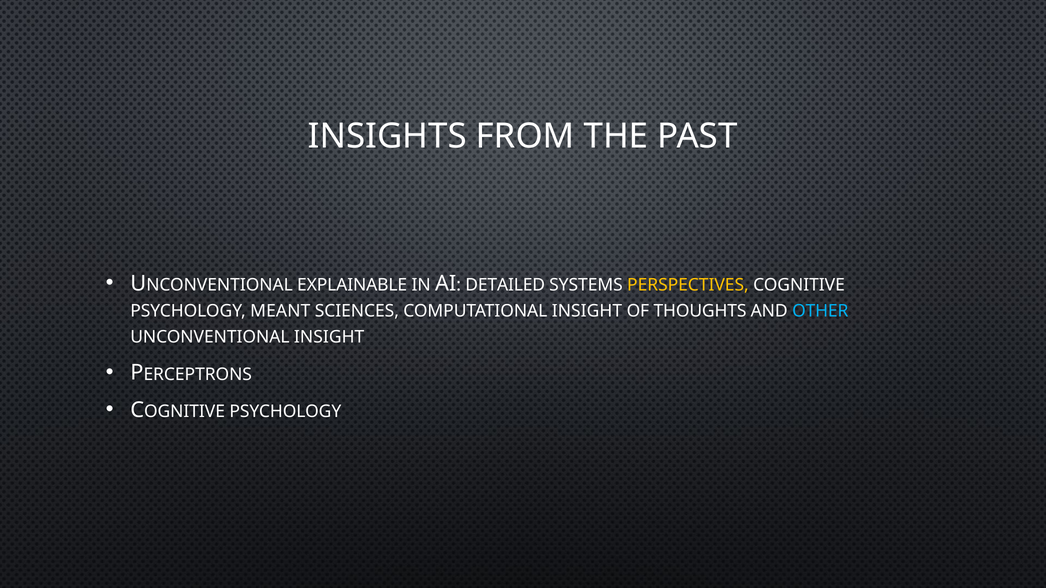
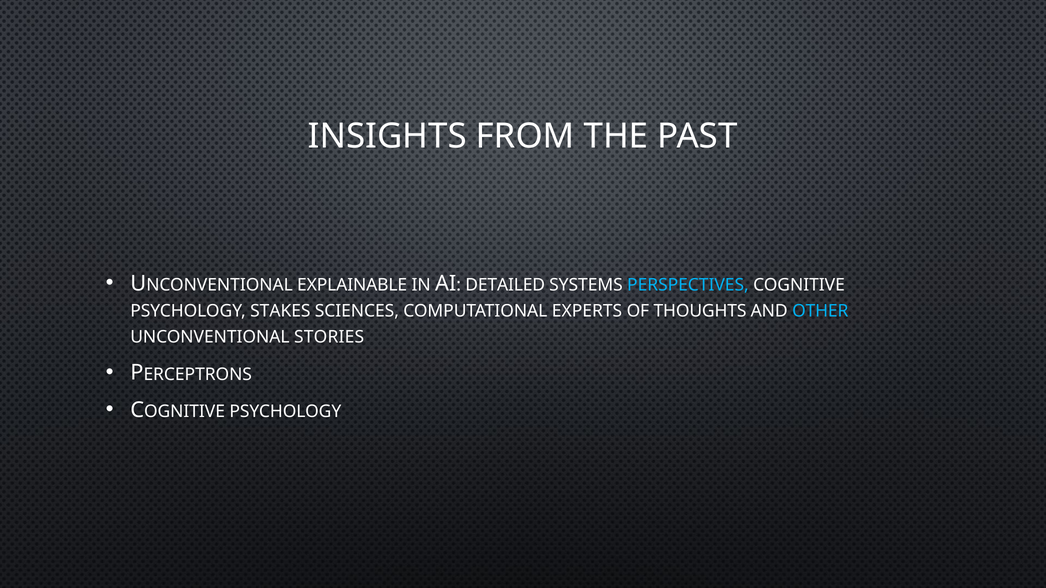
PERSPECTIVES colour: yellow -> light blue (688, 285)
MEANT: MEANT -> STAKES (280, 311)
COMPUTATIONAL INSIGHT: INSIGHT -> EXPERTS (587, 311)
UNCONVENTIONAL INSIGHT: INSIGHT -> STORIES (329, 337)
